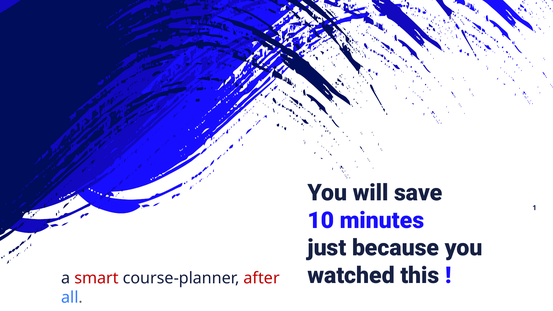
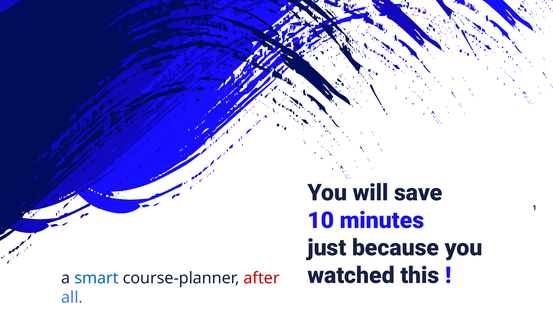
smart colour: red -> blue (97, 278)
